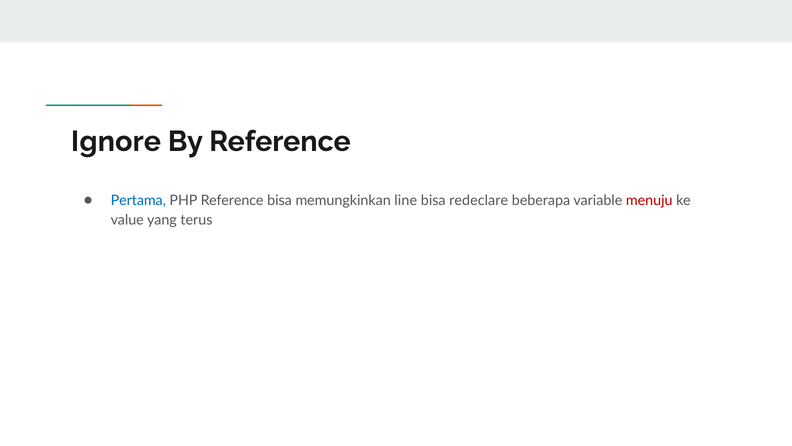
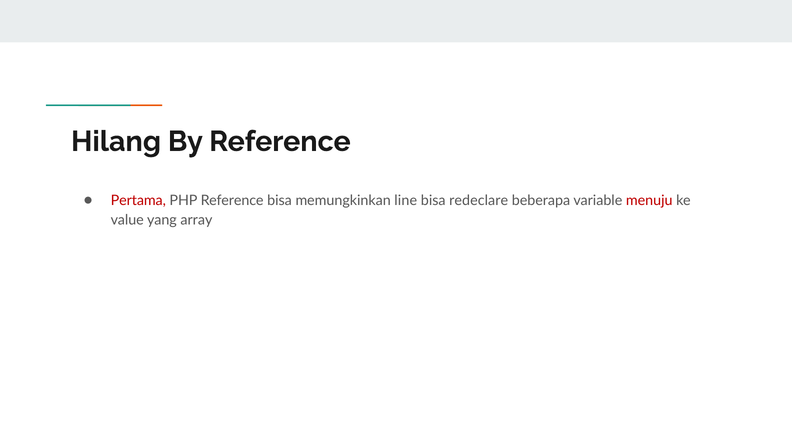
Ignore: Ignore -> Hilang (116, 141)
Pertama colour: blue -> red (138, 200)
terus: terus -> array (196, 220)
